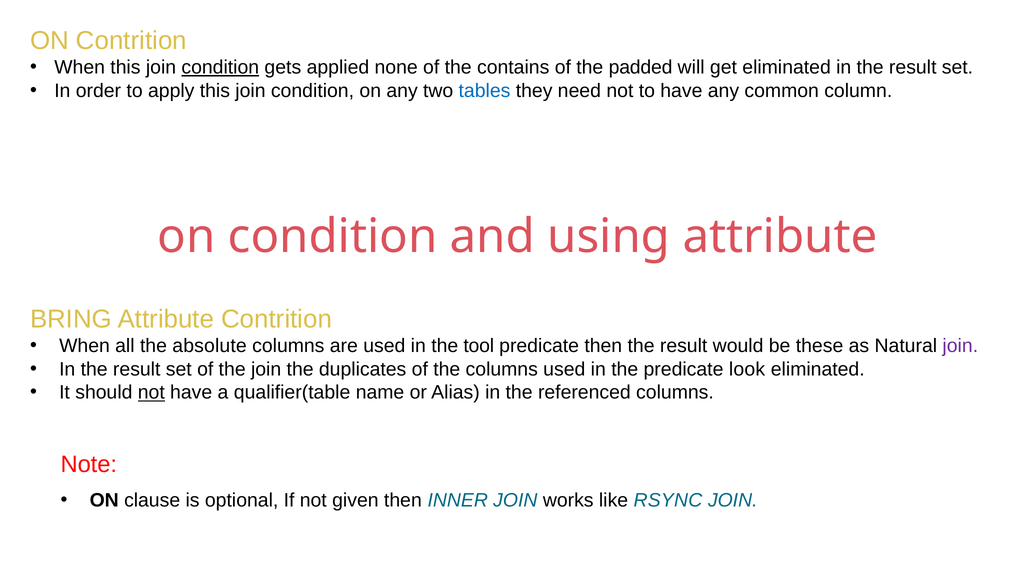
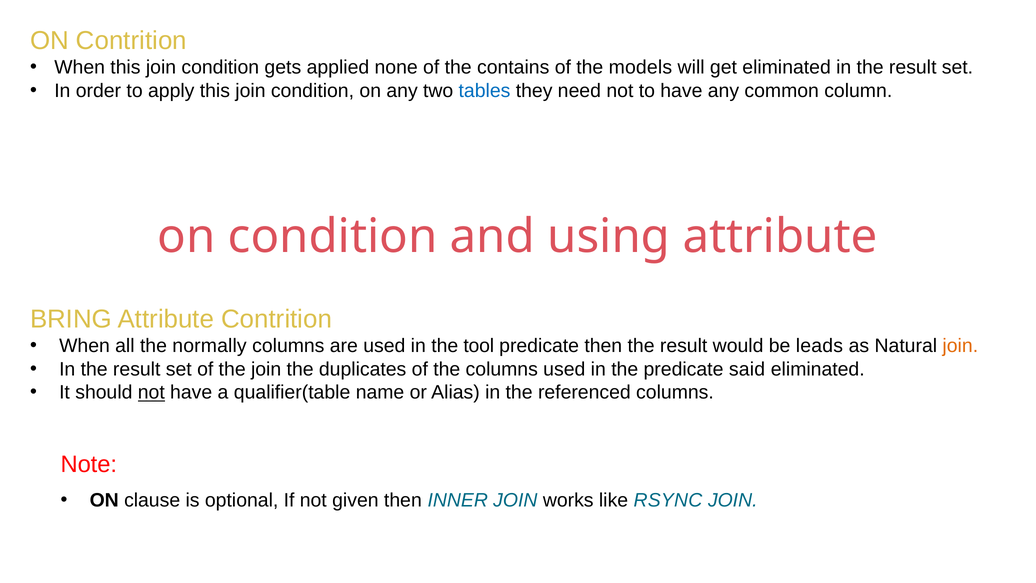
condition underline: present -> none (220, 67)
padded: padded -> models (640, 67)
absolute: absolute -> normally (210, 346)
these: these -> leads (819, 346)
join colour: purple -> orange (960, 346)
look: look -> said (747, 369)
